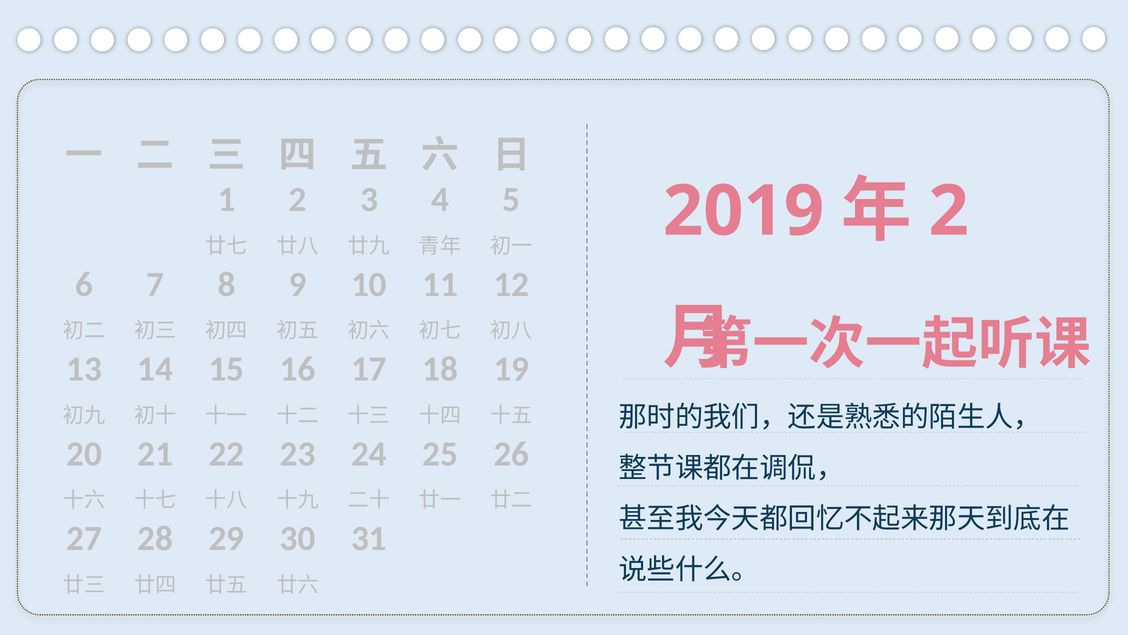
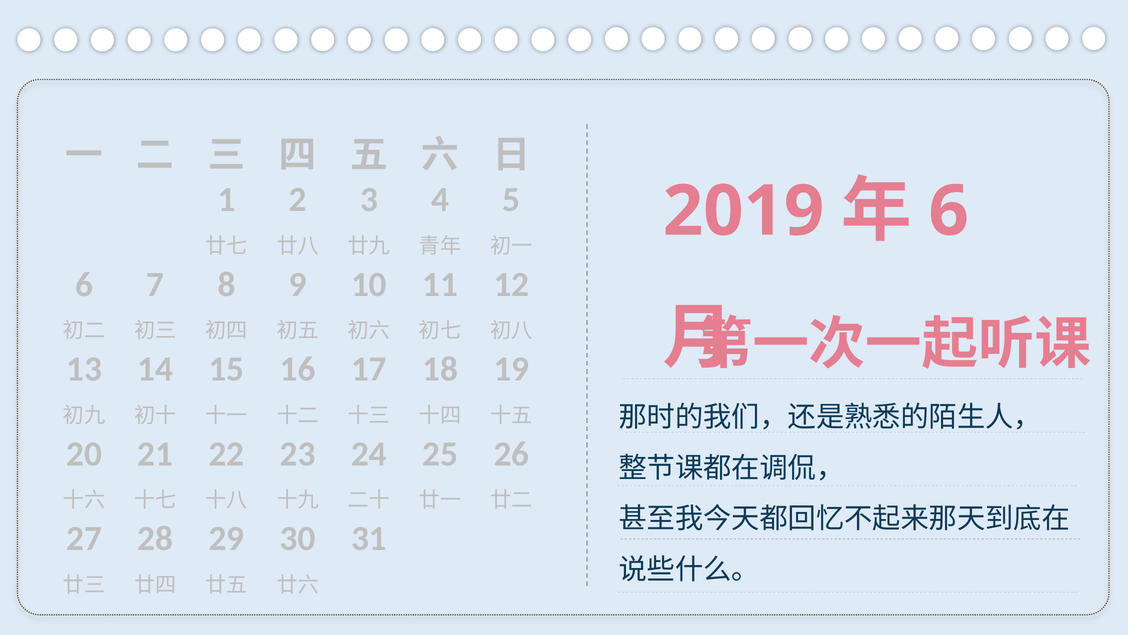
2: 2 -> 6 (949, 211)
